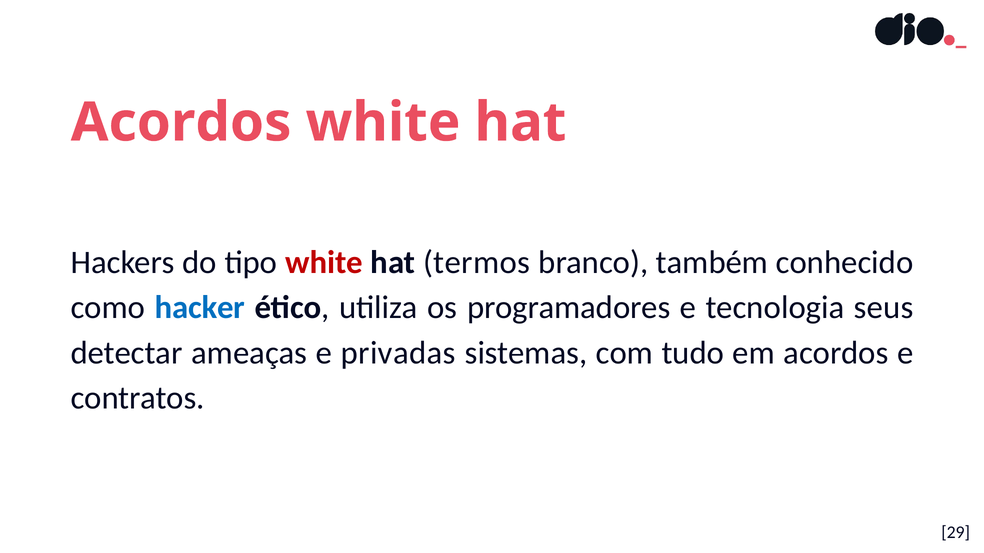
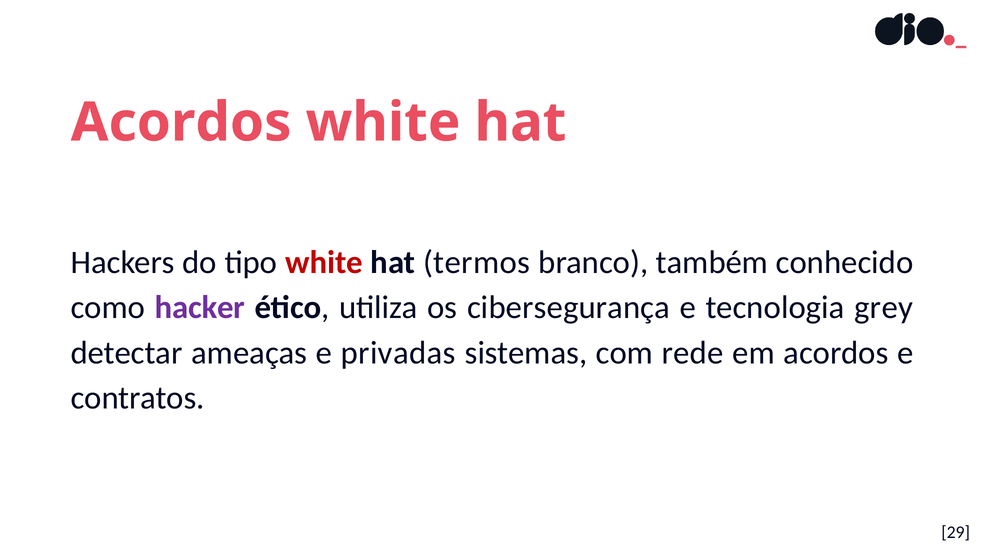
hacker colour: blue -> purple (200, 308)
programadores: programadores -> cibersegurança (569, 308)
seus: seus -> grey (884, 308)
tudo: tudo -> rede (693, 353)
